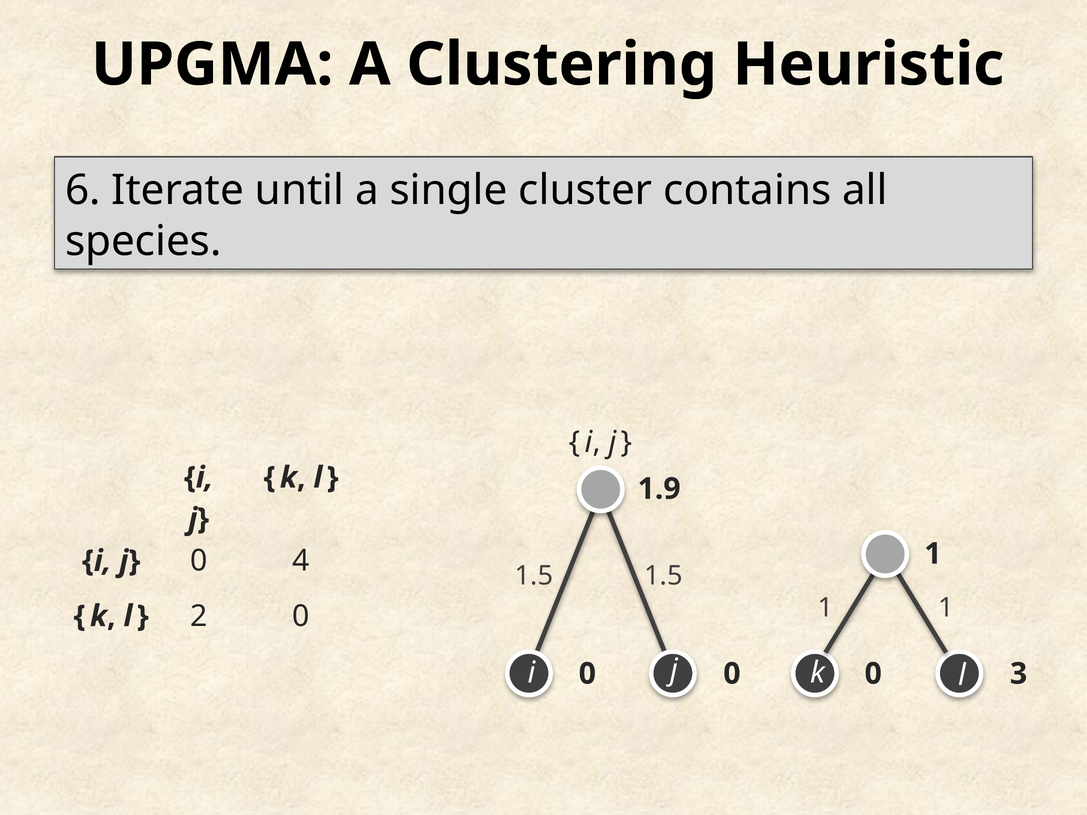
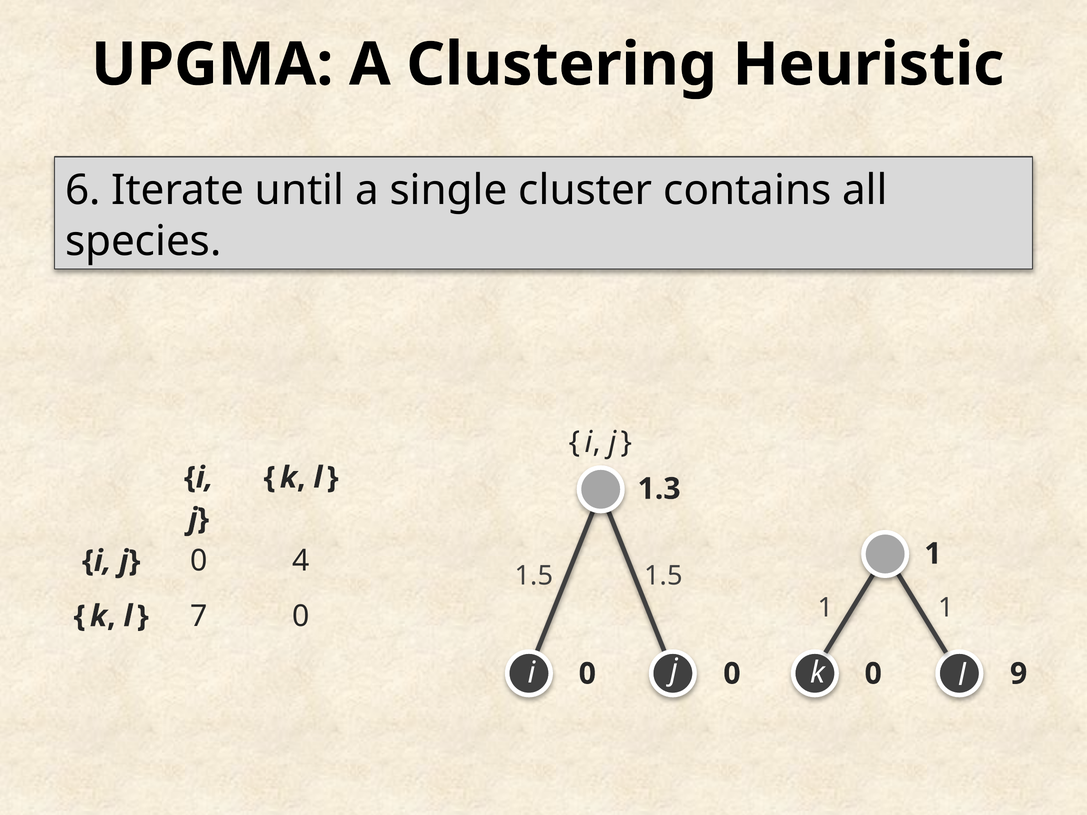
1.9: 1.9 -> 1.3 (659, 489)
2: 2 -> 7 (199, 616)
3: 3 -> 9 (1019, 674)
